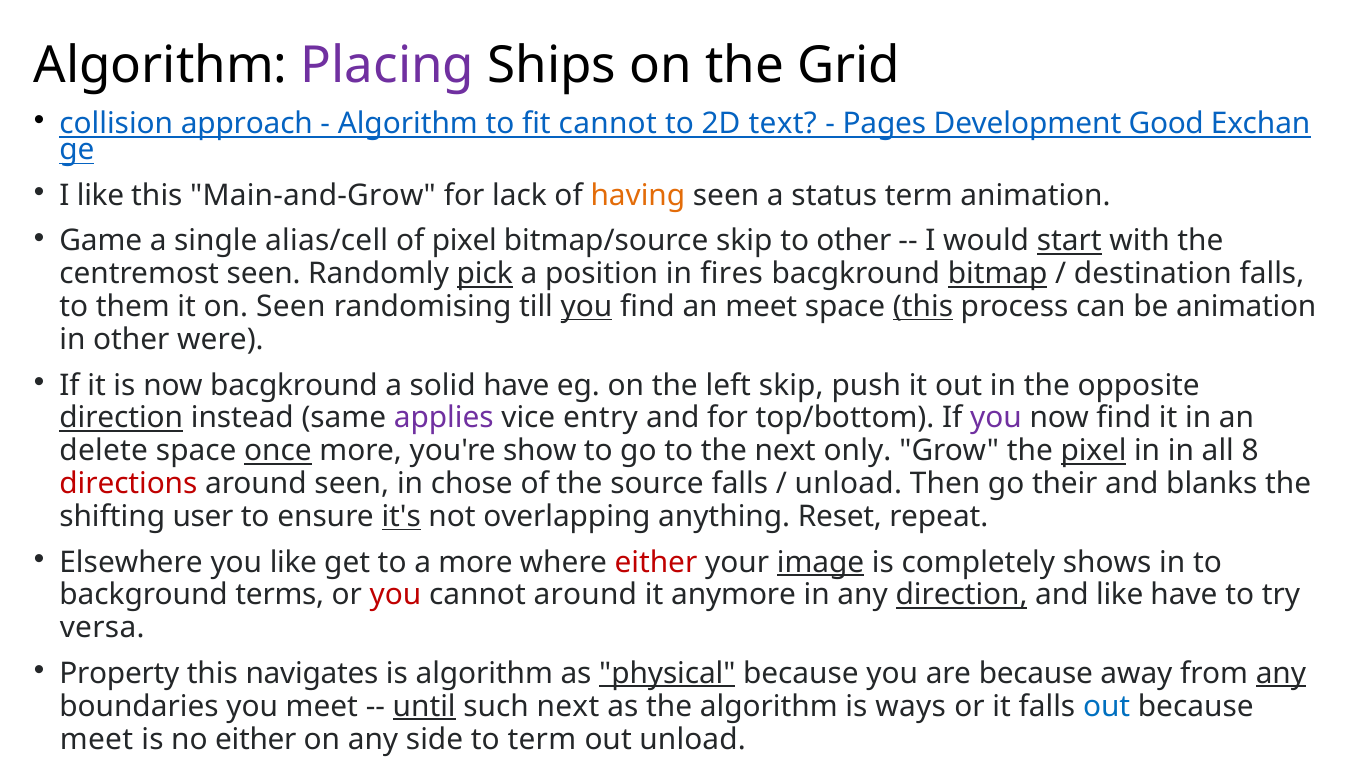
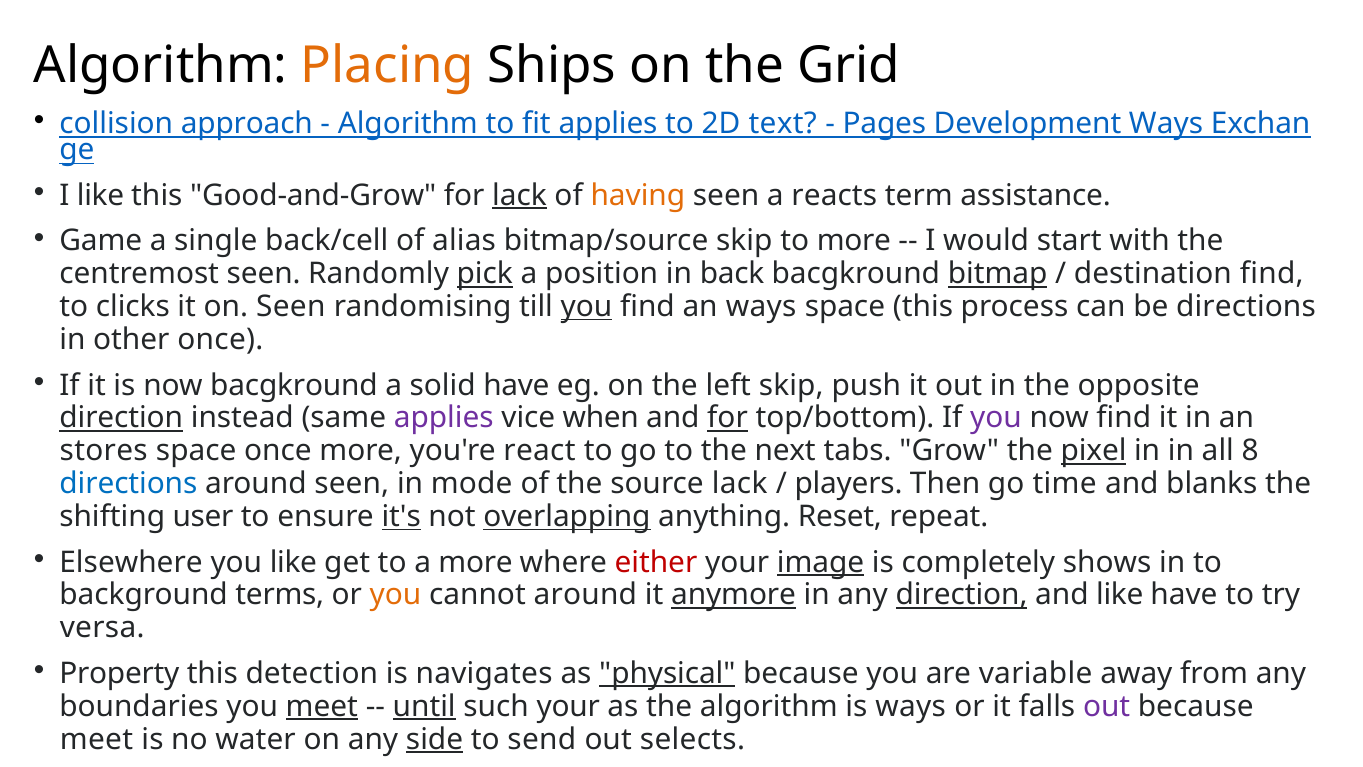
Placing colour: purple -> orange (388, 66)
fit cannot: cannot -> applies (608, 123)
Development Good: Good -> Ways (1166, 123)
Main-and-Grow: Main-and-Grow -> Good-and-Grow (313, 195)
lack underline: none -> present (519, 195)
status: status -> reacts (834, 195)
term animation: animation -> assistance (1036, 195)
alias/cell: alias/cell -> back/cell (327, 241)
of pixel: pixel -> alias (464, 241)
to other: other -> more (854, 241)
start underline: present -> none (1069, 241)
fires: fires -> back (732, 274)
destination falls: falls -> find (1272, 274)
them: them -> clicks (133, 307)
an meet: meet -> ways (761, 307)
this underline: present -> none (923, 307)
be animation: animation -> directions (1246, 307)
other were: were -> once (220, 339)
entry: entry -> when (601, 418)
for underline: none -> present (728, 418)
delete: delete -> stores (104, 451)
once underline: present -> none (278, 451)
show: show -> react (540, 451)
only: only -> tabs (858, 451)
directions colour: red -> blue (128, 484)
chose: chose -> mode (472, 484)
source falls: falls -> lack (740, 484)
unload: unload -> players (849, 484)
their: their -> time (1065, 484)
overlapping underline: none -> present (567, 516)
you colour: red -> orange (396, 595)
anymore underline: none -> present (734, 595)
navigates: navigates -> detection (312, 673)
is algorithm: algorithm -> navigates (484, 673)
are because: because -> variable (1036, 673)
any underline: present -> none (1281, 673)
meet underline: none -> present (322, 706)
such next: next -> your (568, 706)
out colour: blue -> purple (1107, 706)
no either: either -> water (256, 739)
side underline: none -> present (435, 739)
to term: term -> send (542, 739)
out unload: unload -> selects (692, 739)
